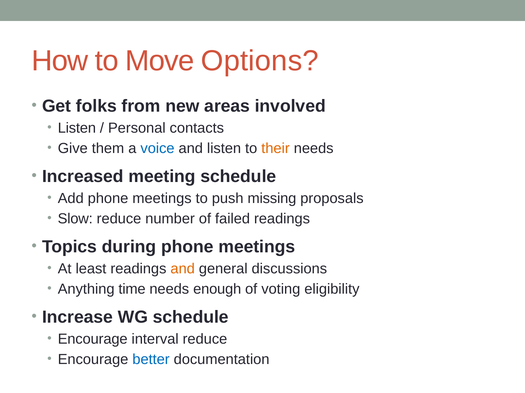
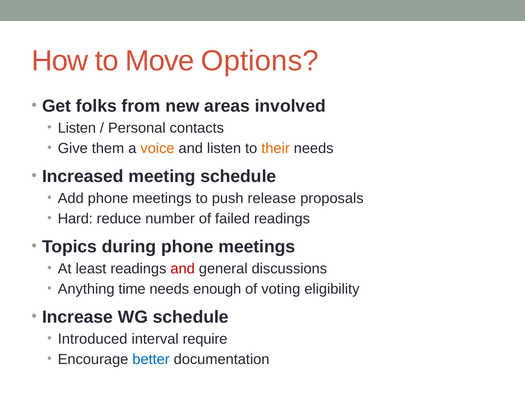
voice colour: blue -> orange (157, 149)
missing: missing -> release (272, 199)
Slow: Slow -> Hard (75, 219)
and colour: orange -> red (183, 269)
Encourage: Encourage -> Introduced (93, 340)
interval reduce: reduce -> require (205, 340)
